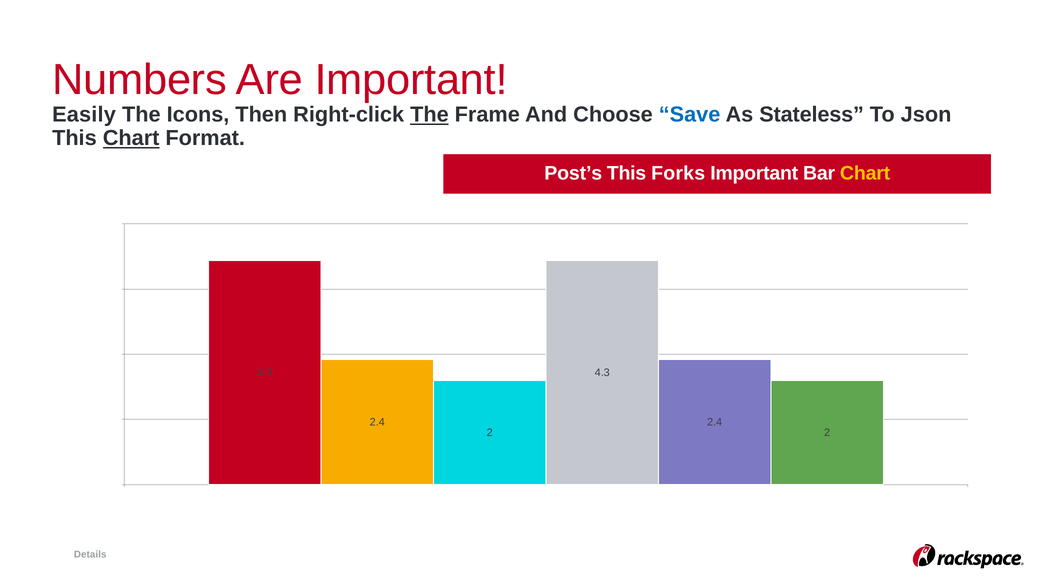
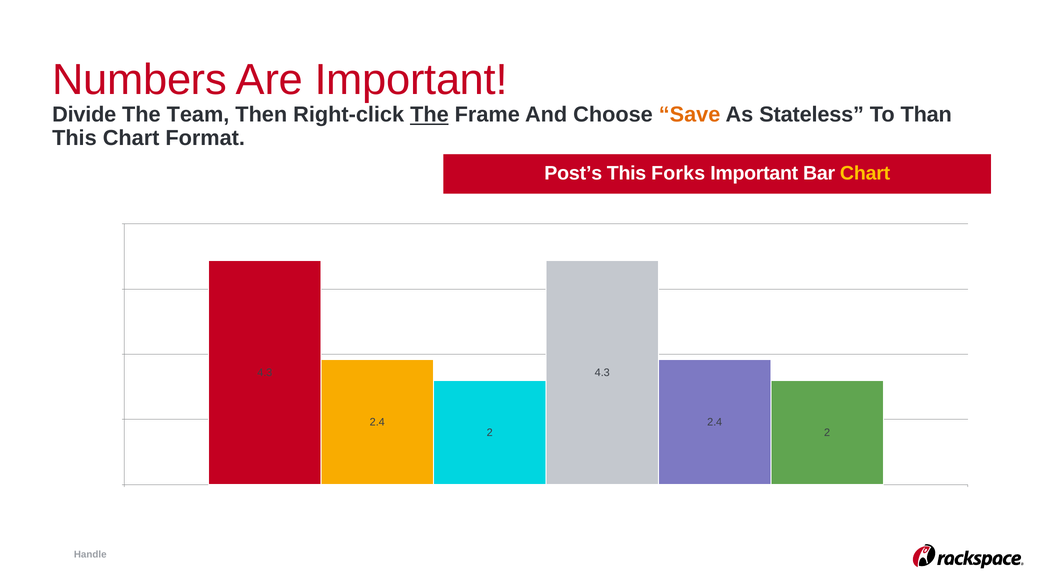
Easily: Easily -> Divide (84, 115)
Icons: Icons -> Team (198, 115)
Save colour: blue -> orange (690, 115)
Json: Json -> Than (926, 115)
Chart underline: present -> none (131, 138)
Details: Details -> Handle (90, 554)
